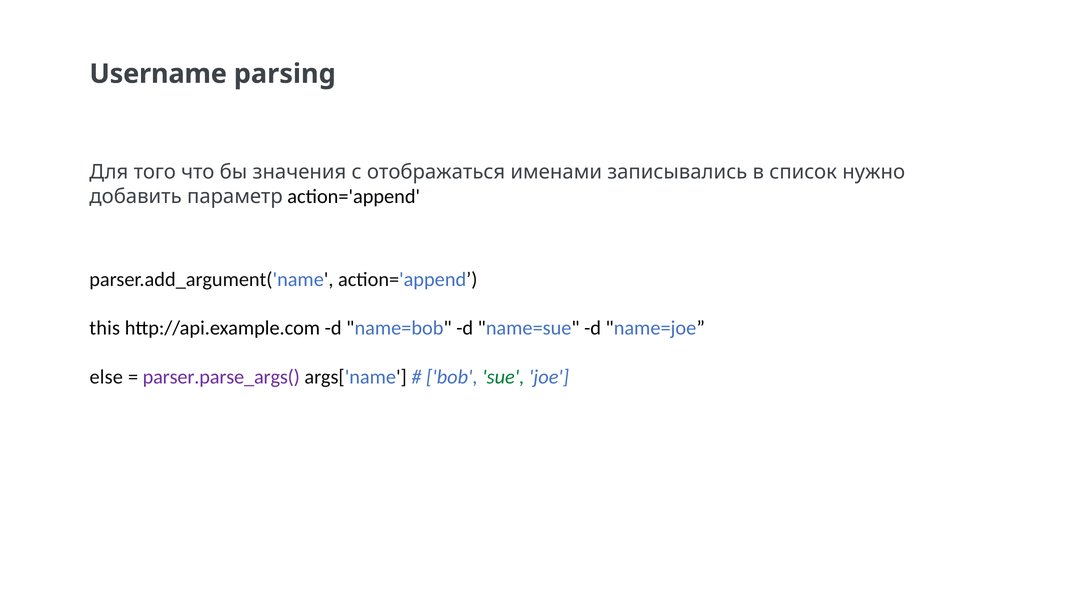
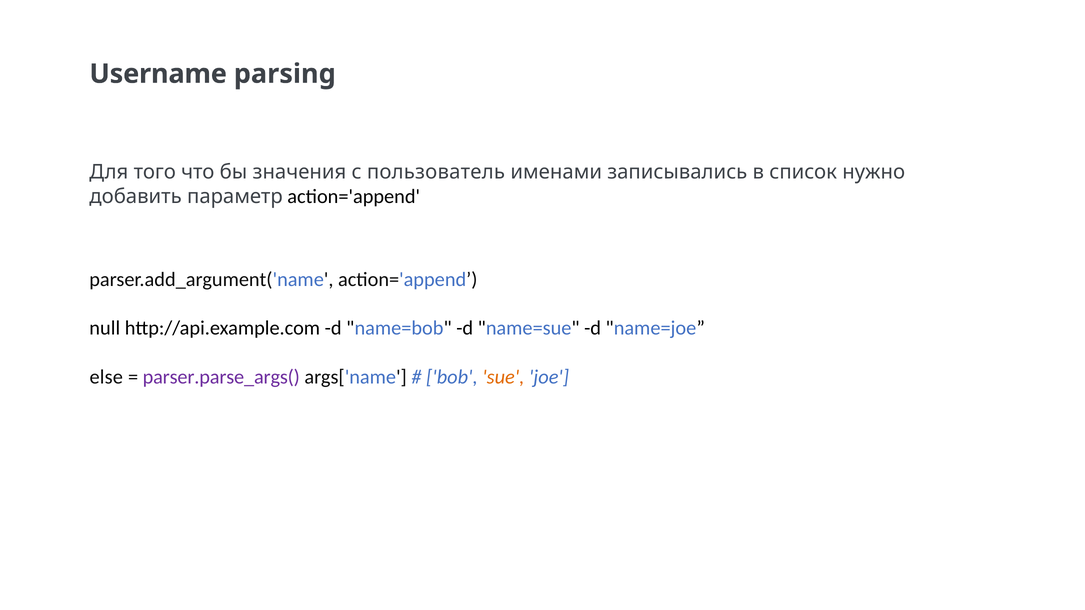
отображаться: отображаться -> пользователь (436, 172)
this: this -> null (105, 328)
sue colour: green -> orange (503, 377)
